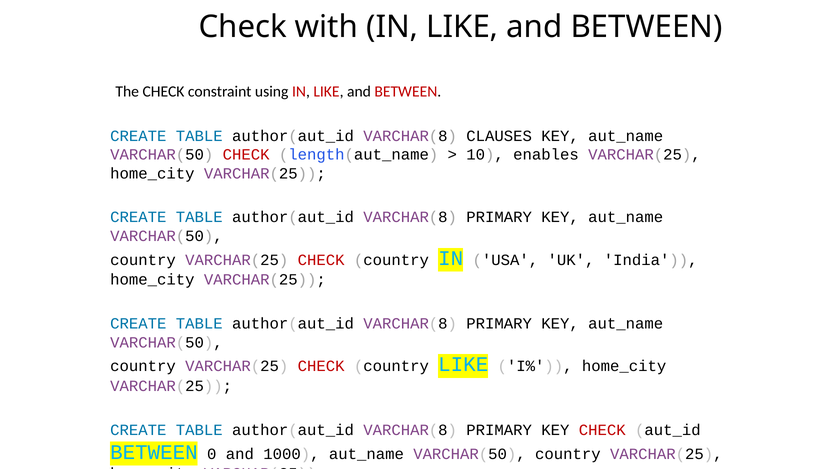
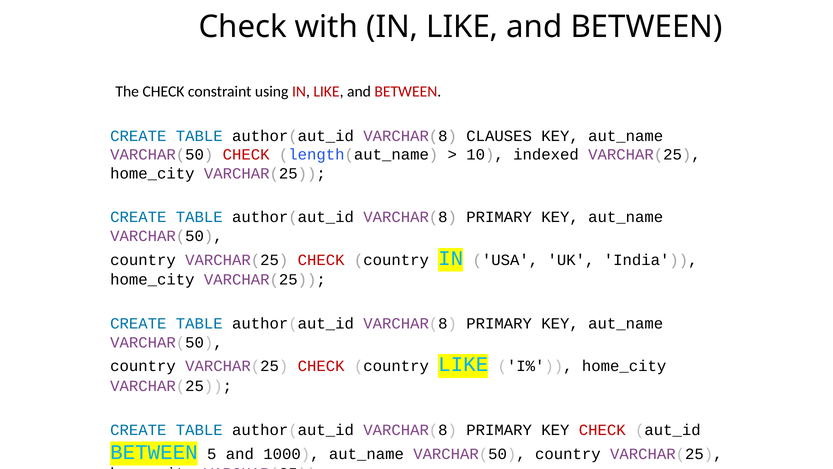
enables: enables -> indexed (546, 155)
0: 0 -> 5 (212, 454)
